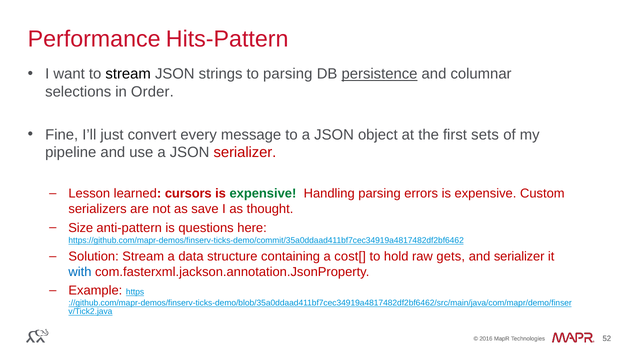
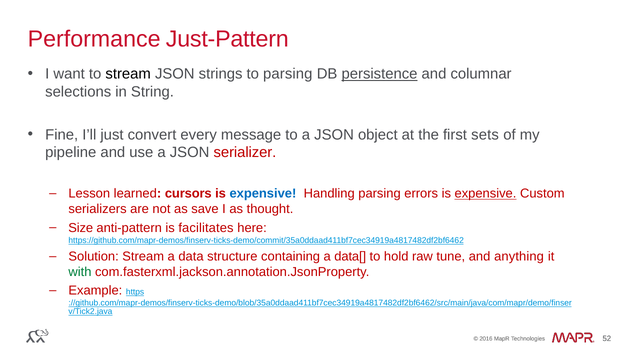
Hits-Pattern: Hits-Pattern -> Just-Pattern (227, 39)
Order: Order -> String (152, 92)
expensive colour: green -> blue (263, 194)
expensive underline: none -> present (485, 194)
questions: questions -> facilitates (206, 228)
cost[: cost[ -> data[ (350, 256)
gets: gets -> tune (451, 256)
and serializer: serializer -> anything (519, 256)
with colour: blue -> green (80, 272)
